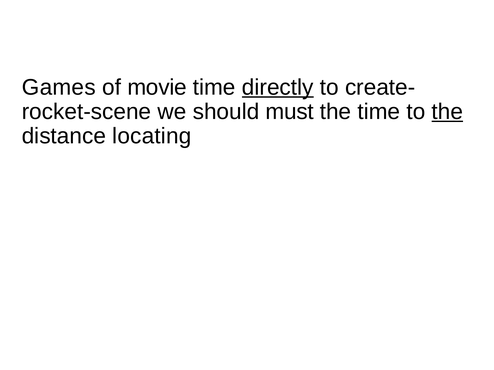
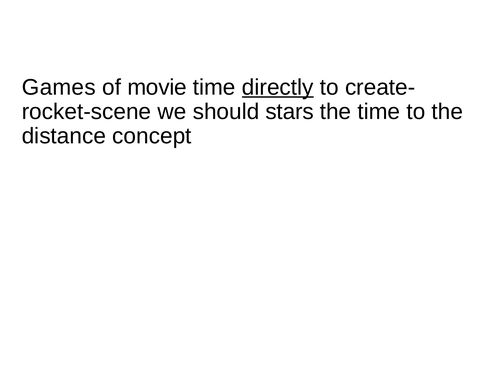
must: must -> stars (290, 112)
the underline: present -> none (447, 112)
locating: locating -> concept (152, 136)
